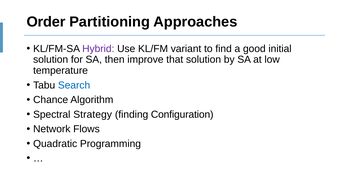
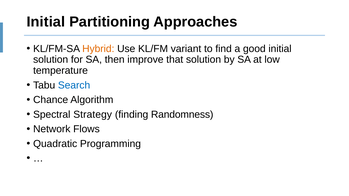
Order: Order -> Initial (46, 22)
Hybrid colour: purple -> orange (98, 49)
Configuration: Configuration -> Randomness (182, 115)
